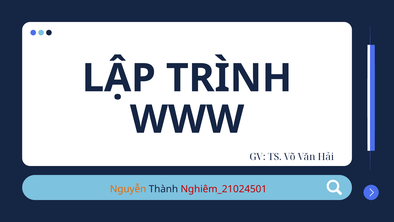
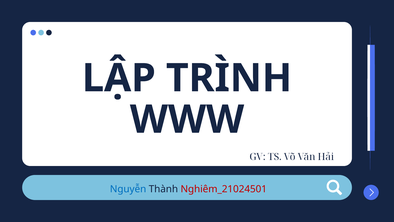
Nguyễn colour: orange -> blue (128, 189)
